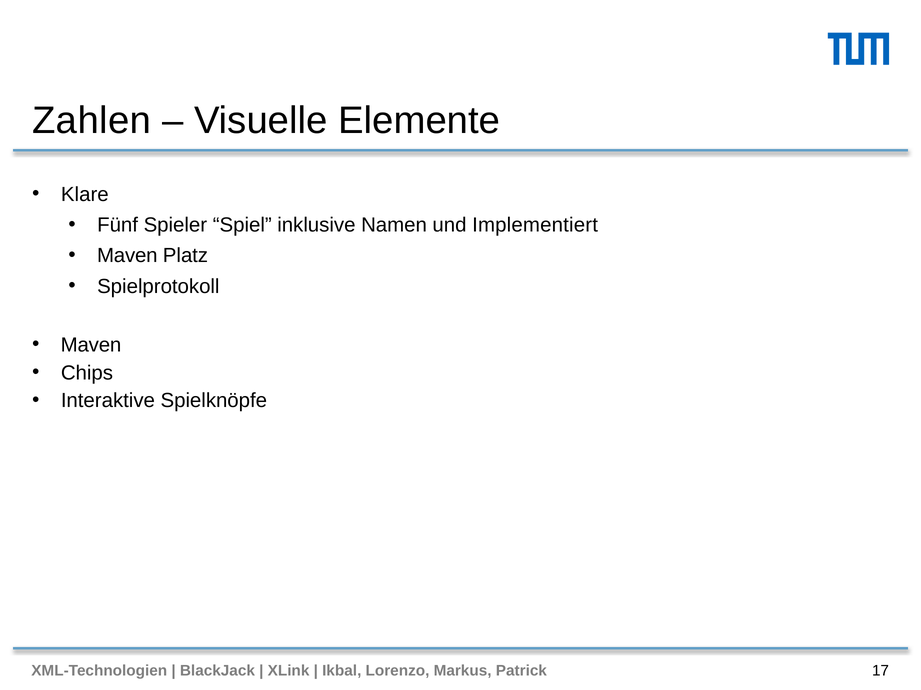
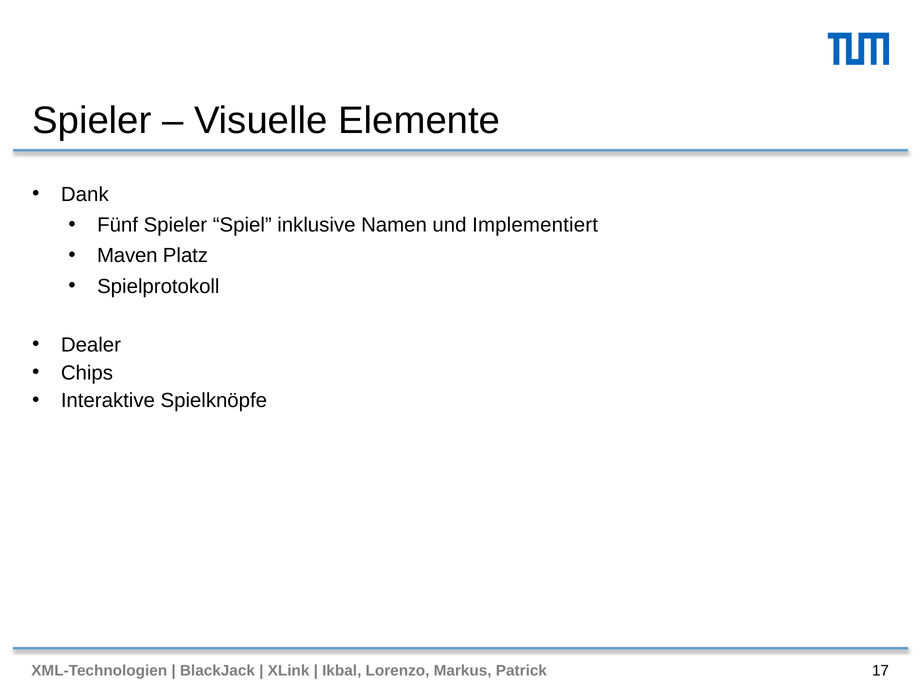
Zahlen: Zahlen -> Spieler (92, 121)
Klare: Klare -> Dank (85, 195)
Maven: Maven -> Dealer (91, 345)
